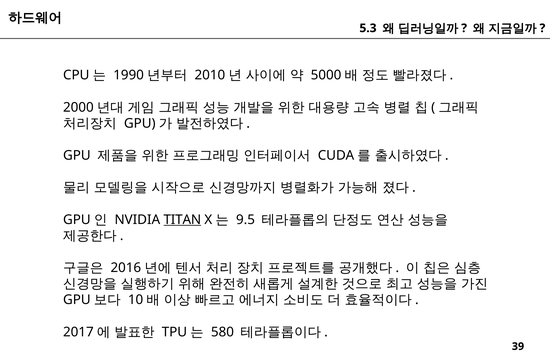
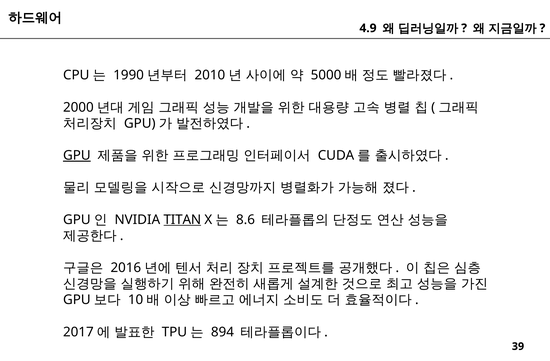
5.3: 5.3 -> 4.9 (368, 28)
GPU underline: none -> present (77, 156)
9.5: 9.5 -> 8.6 (246, 220)
580: 580 -> 894 (222, 332)
